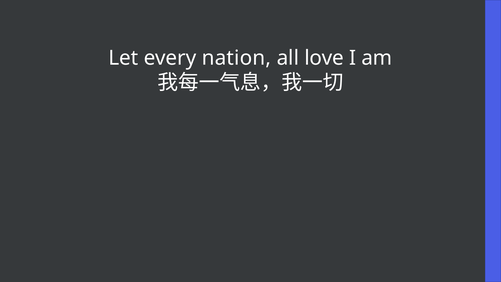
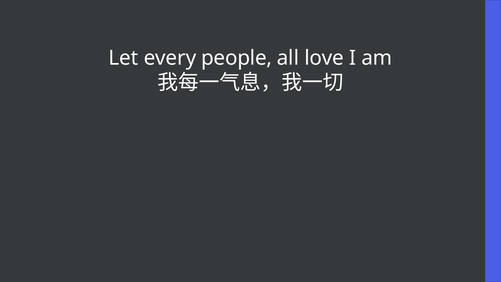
nation: nation -> people (237, 58)
